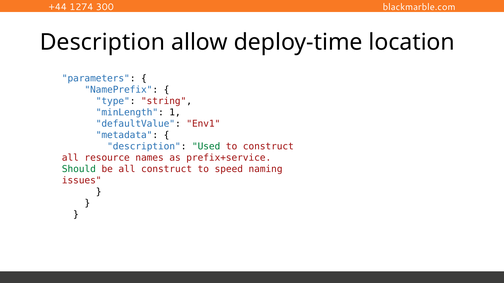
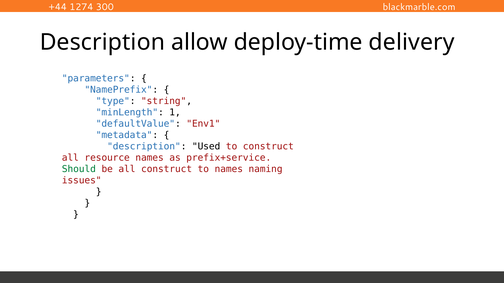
location: location -> delivery (412, 42)
Used colour: green -> black (206, 147)
to speed: speed -> names (229, 169)
